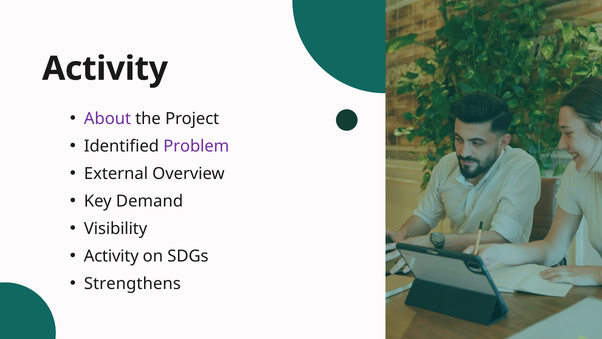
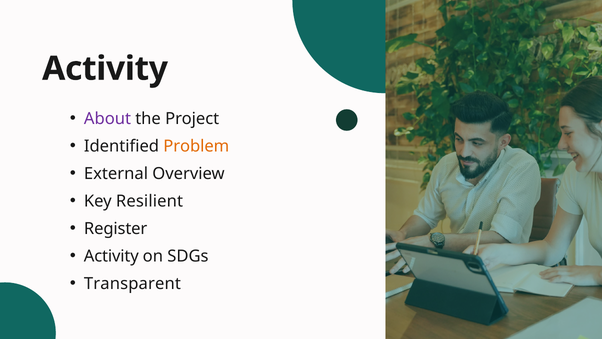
Problem colour: purple -> orange (196, 146)
Demand: Demand -> Resilient (150, 201)
Visibility: Visibility -> Register (116, 228)
Strengthens: Strengthens -> Transparent (132, 284)
